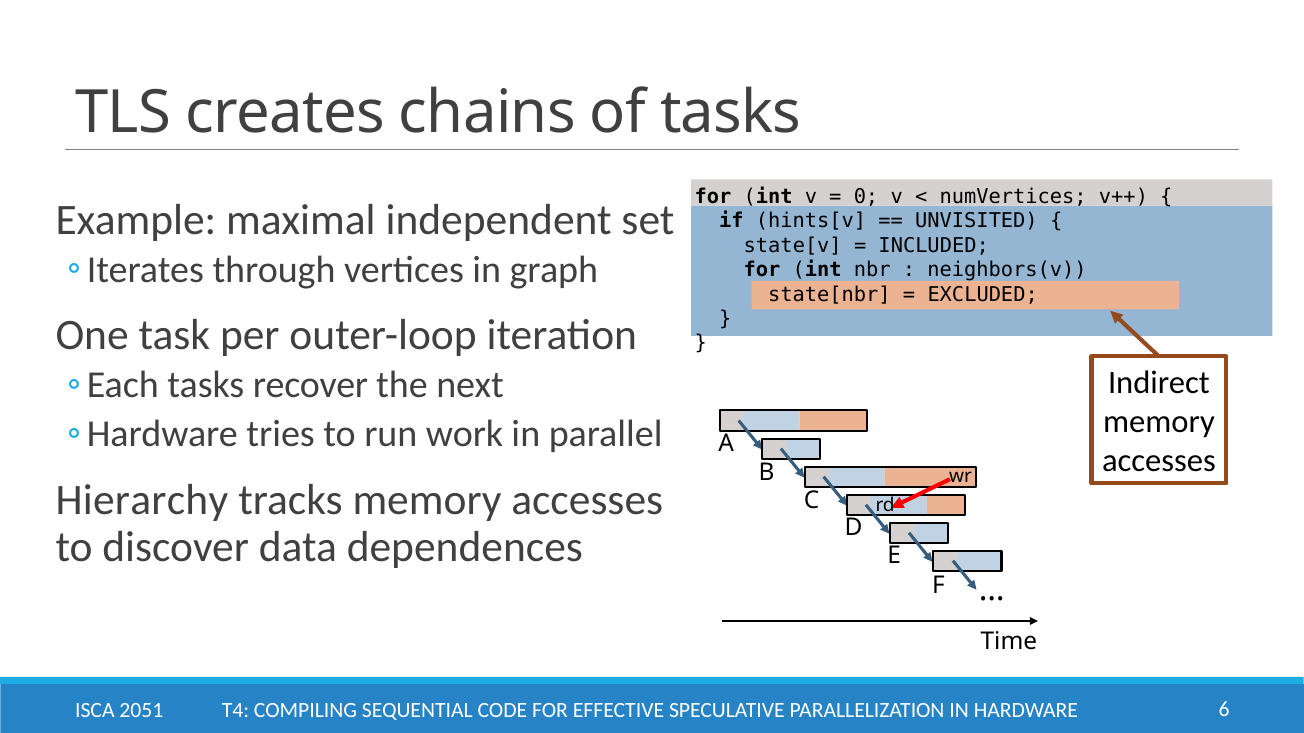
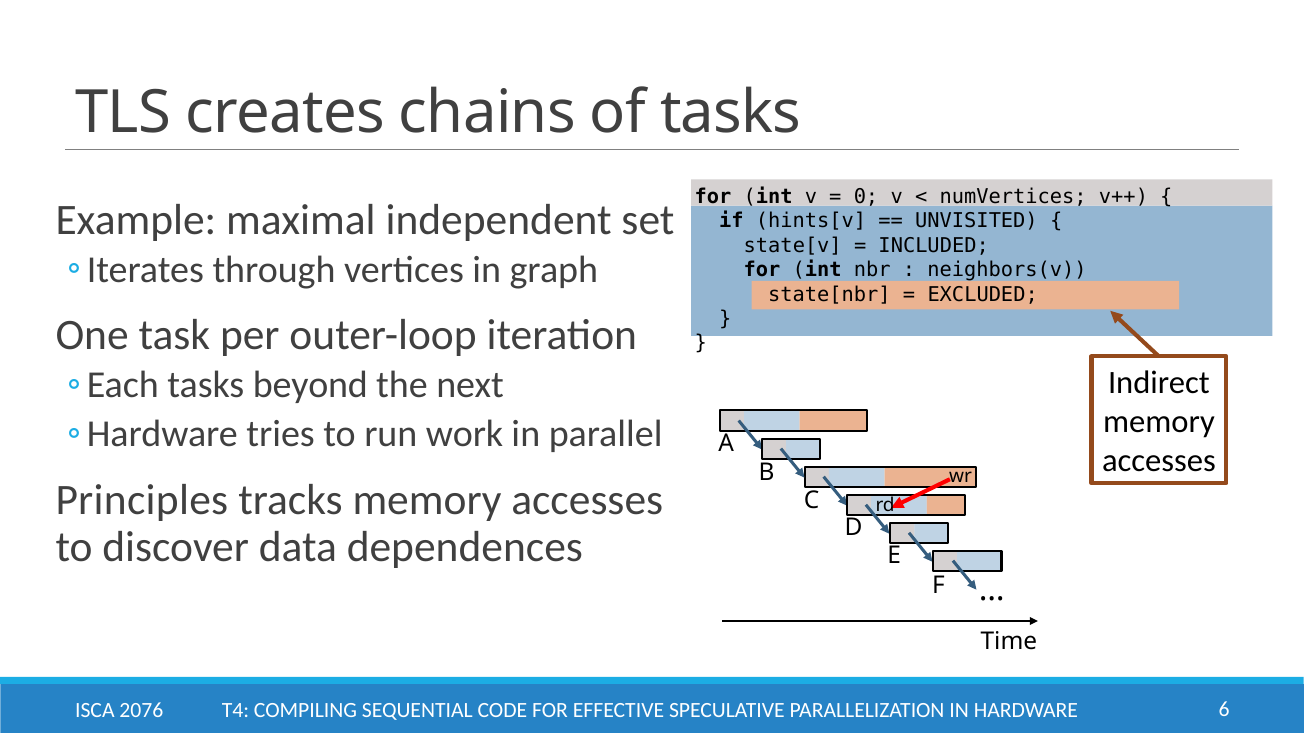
recover: recover -> beyond (310, 385)
Hierarchy: Hierarchy -> Principles (142, 500)
2051: 2051 -> 2076 (141, 711)
